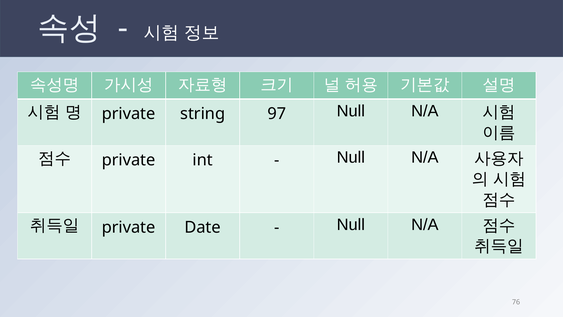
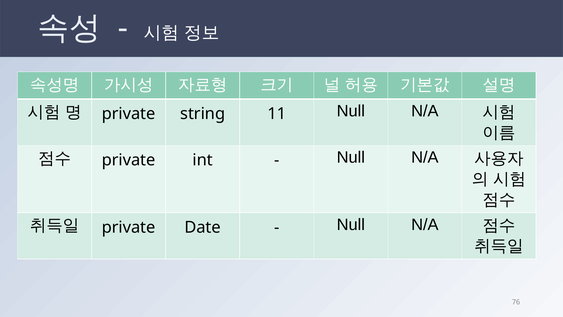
97: 97 -> 11 (277, 114)
